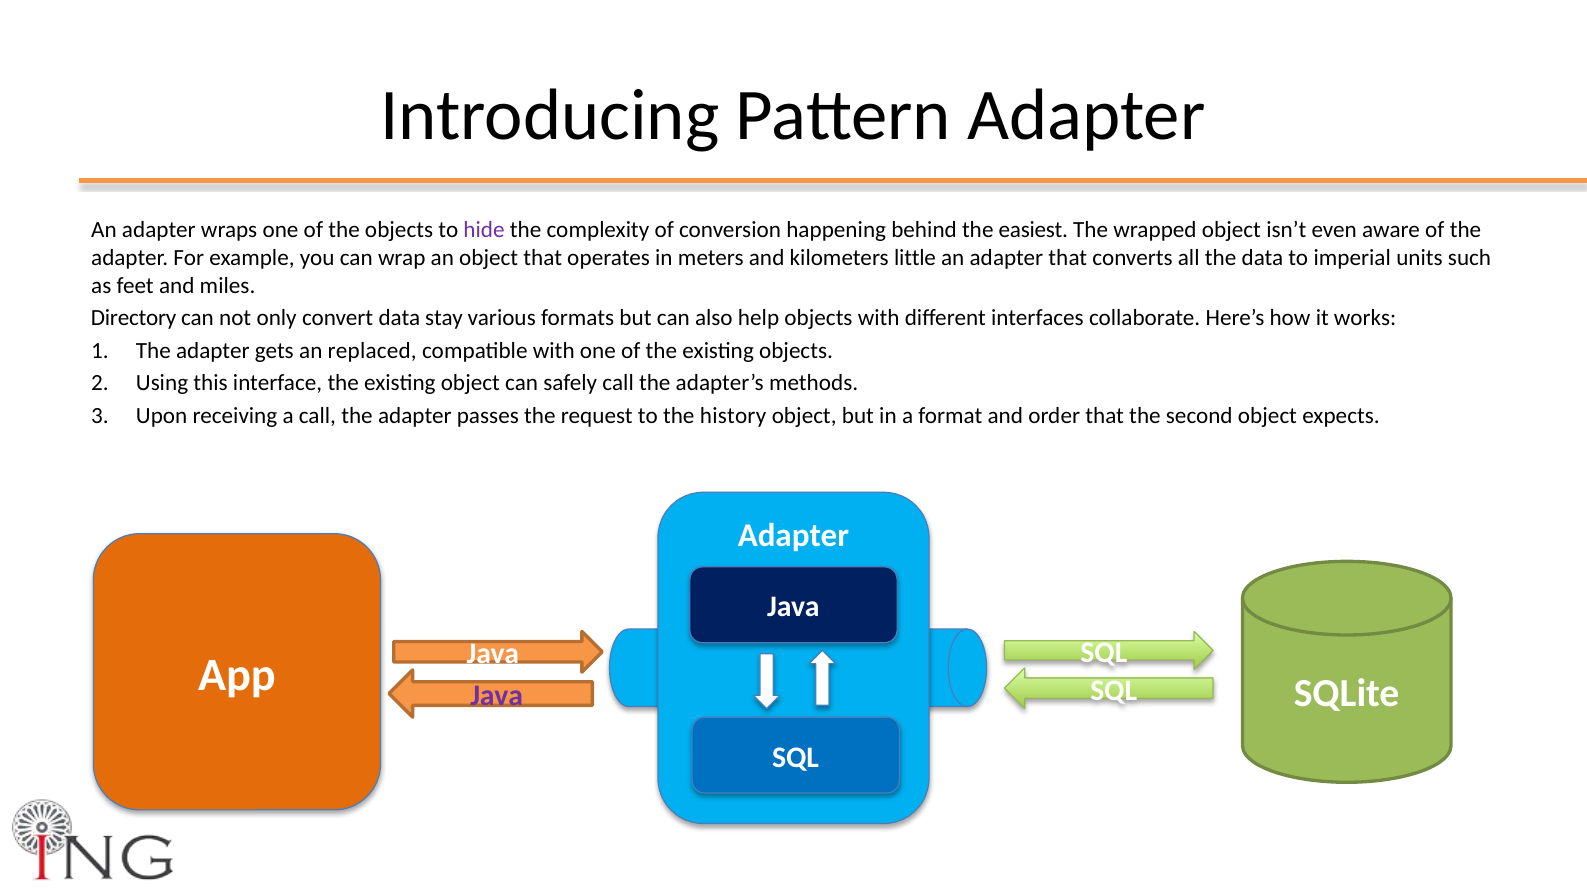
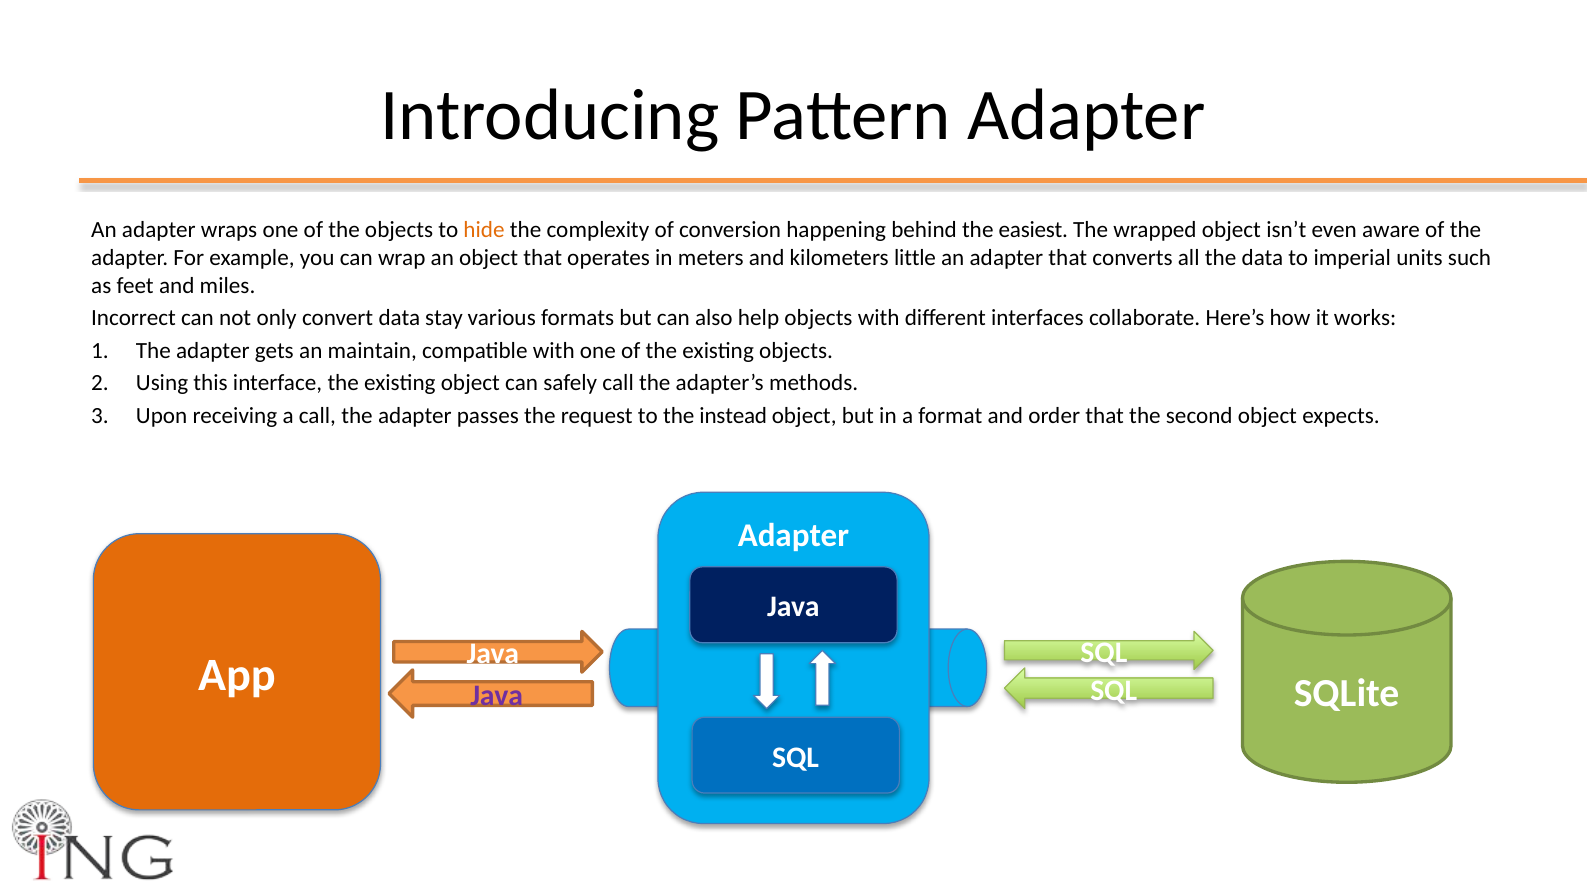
hide colour: purple -> orange (484, 230)
Directory: Directory -> Incorrect (134, 318)
replaced: replaced -> maintain (372, 350)
history: history -> instead (733, 415)
